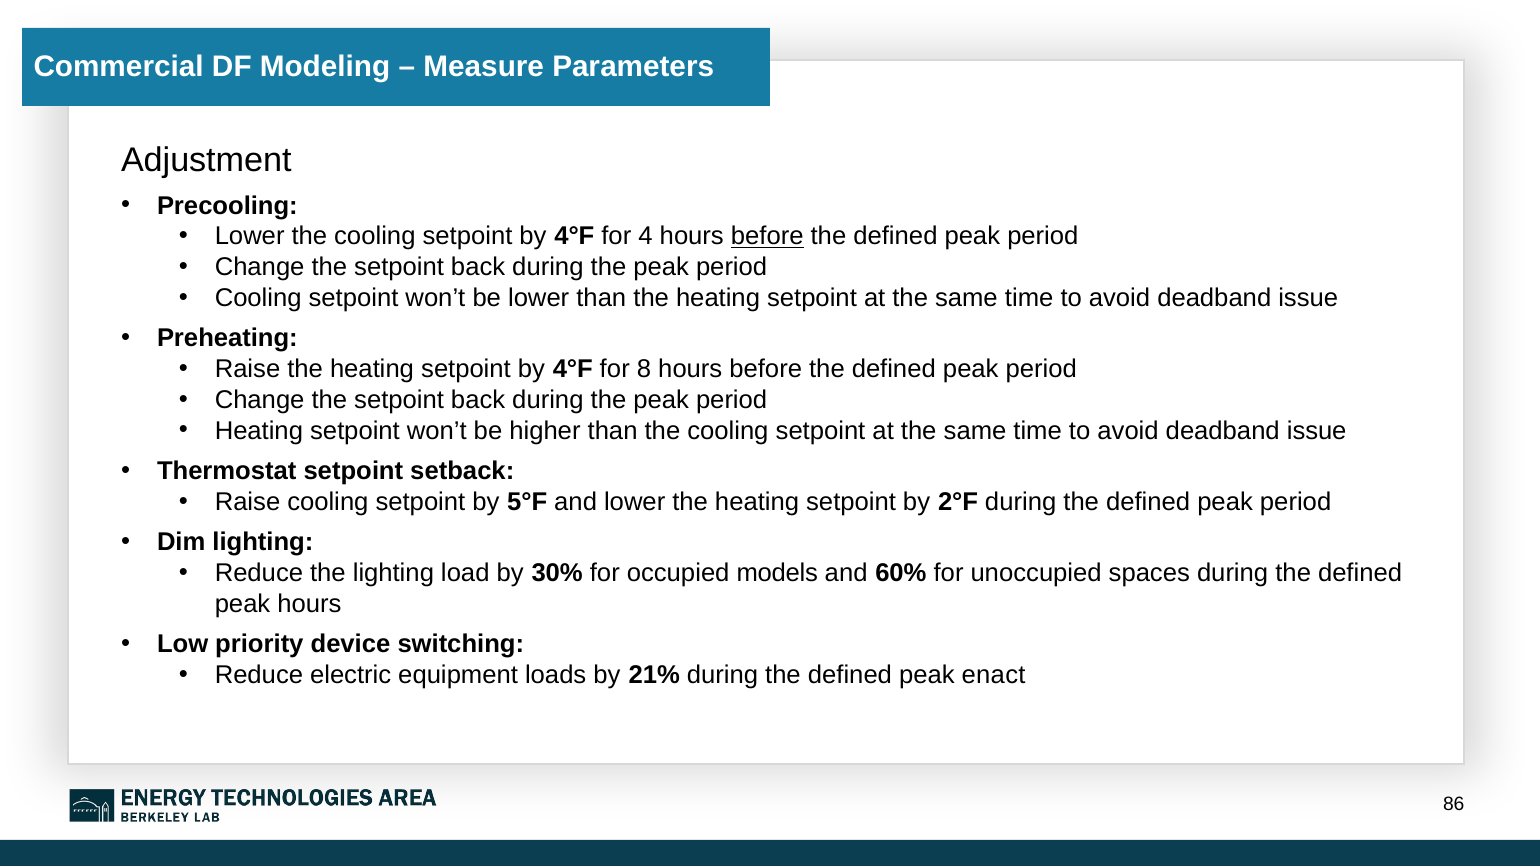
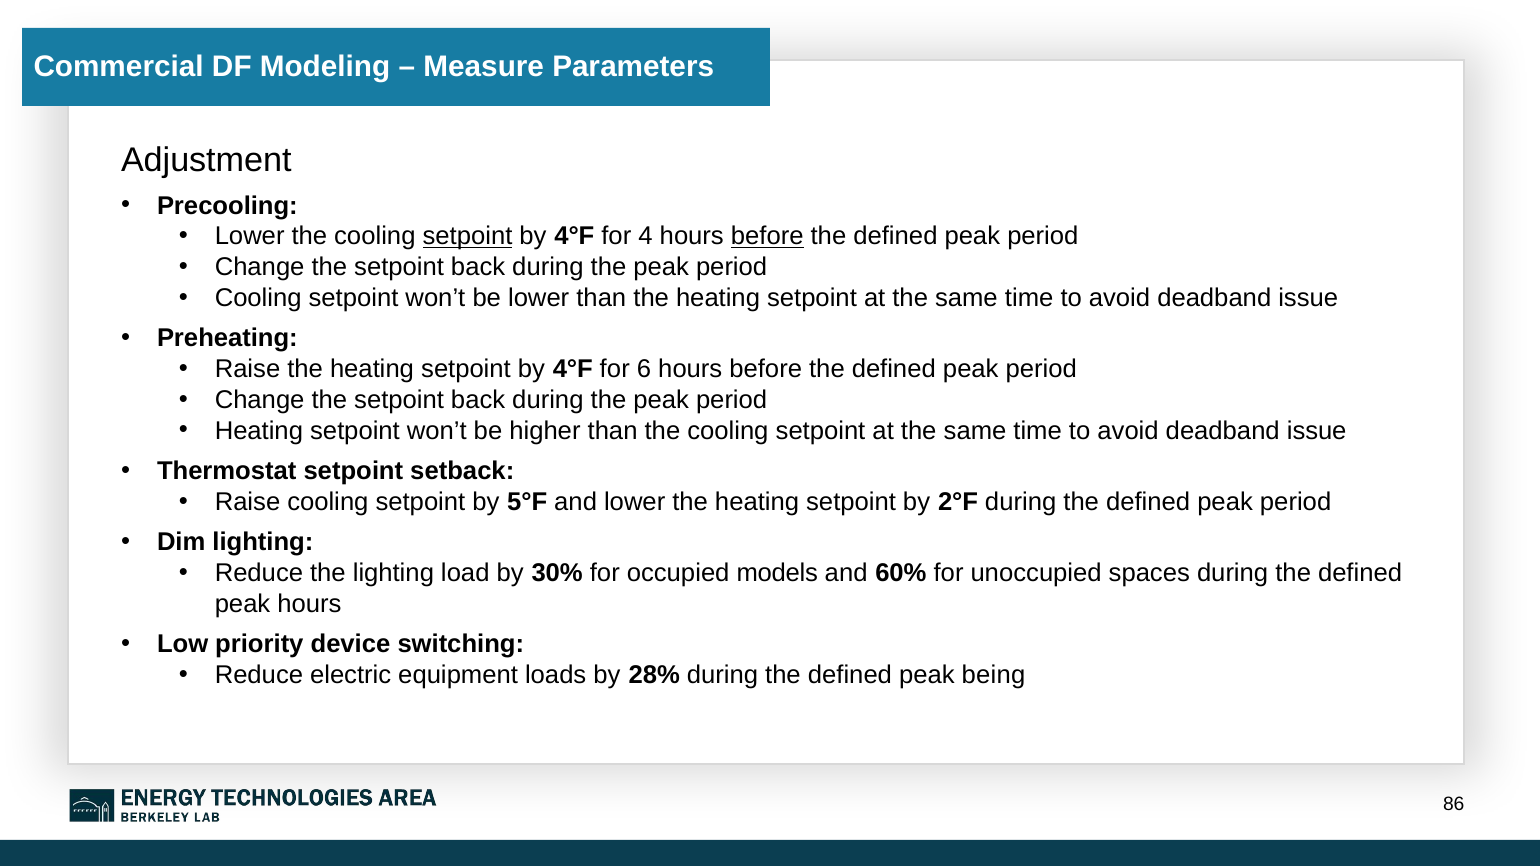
setpoint underline: none -> present (467, 236)
8: 8 -> 6 (644, 369)
21%: 21% -> 28% (654, 675)
enact: enact -> being (994, 675)
